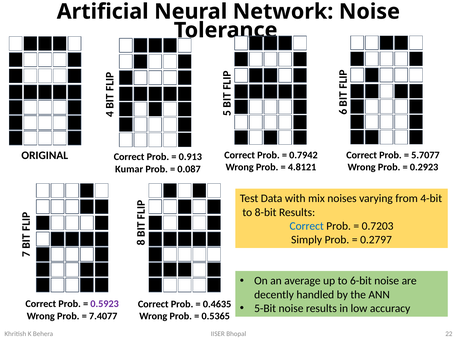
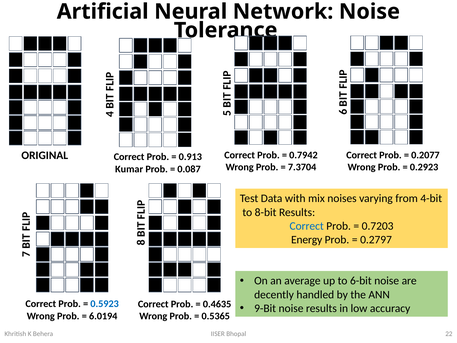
5.7077: 5.7077 -> 0.2077 (425, 155)
4.8121: 4.8121 -> 7.3704 (302, 167)
Simply: Simply -> Energy (307, 240)
0.5923 colour: purple -> blue (105, 304)
5-Bit: 5-Bit -> 9-Bit (265, 308)
7.4077: 7.4077 -> 6.0194 (103, 316)
